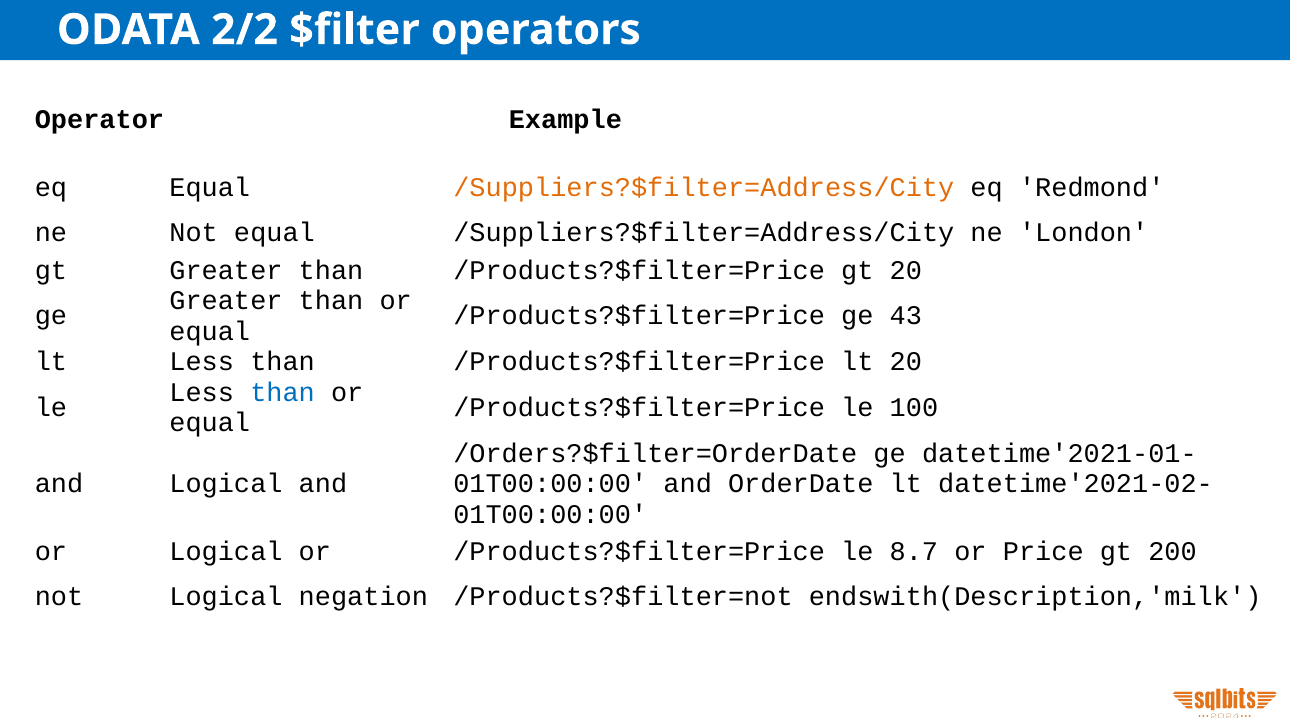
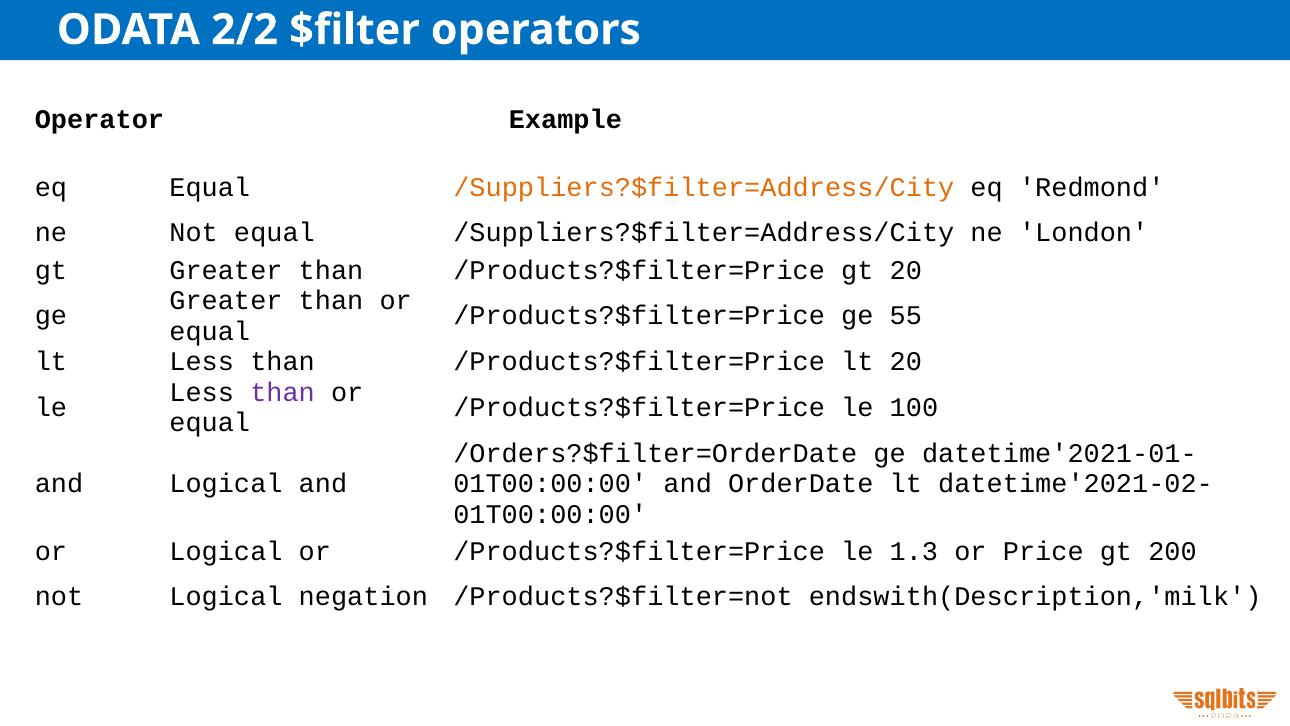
43: 43 -> 55 (906, 316)
than colour: blue -> purple (283, 392)
8.7: 8.7 -> 1.3 (914, 552)
